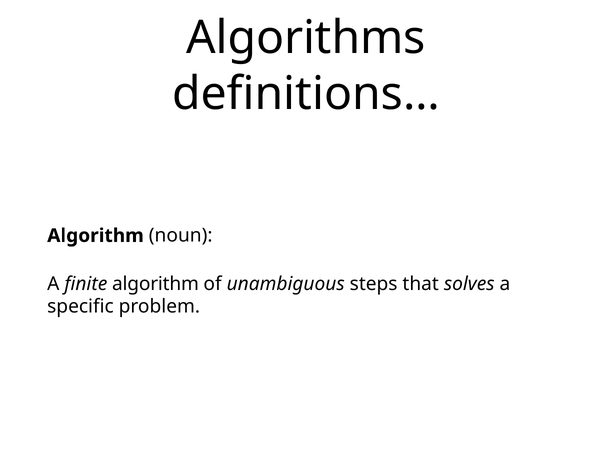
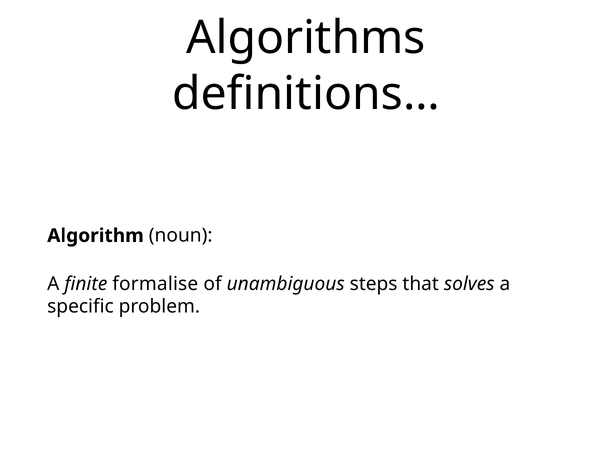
finite algorithm: algorithm -> formalise (155, 284)
